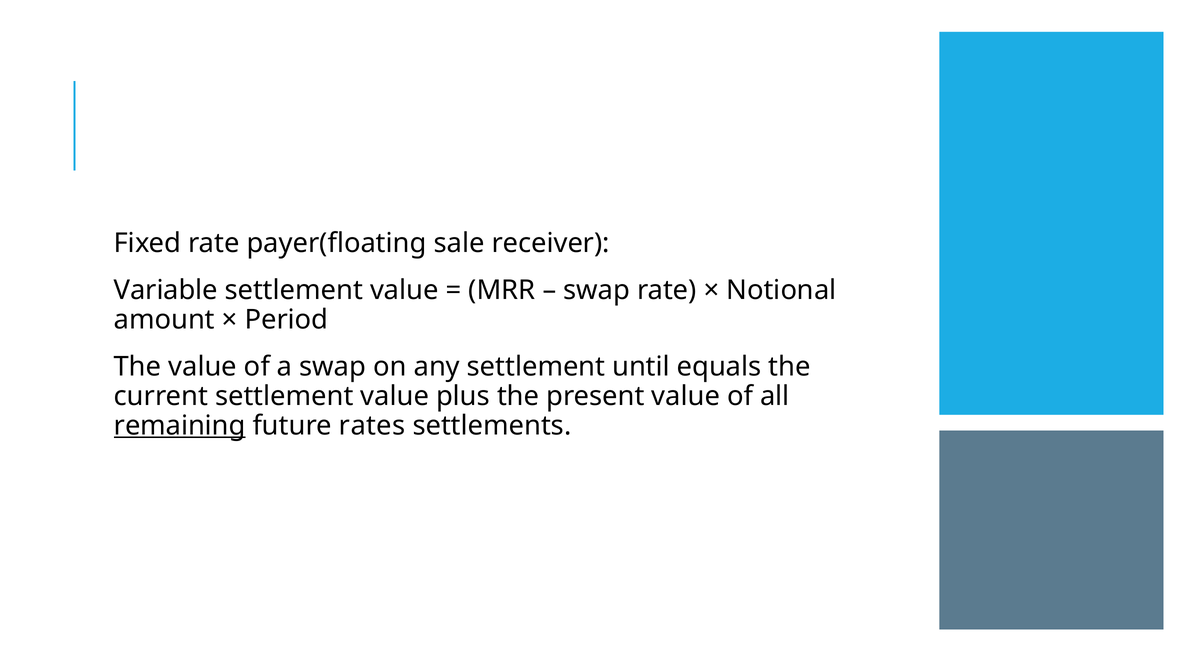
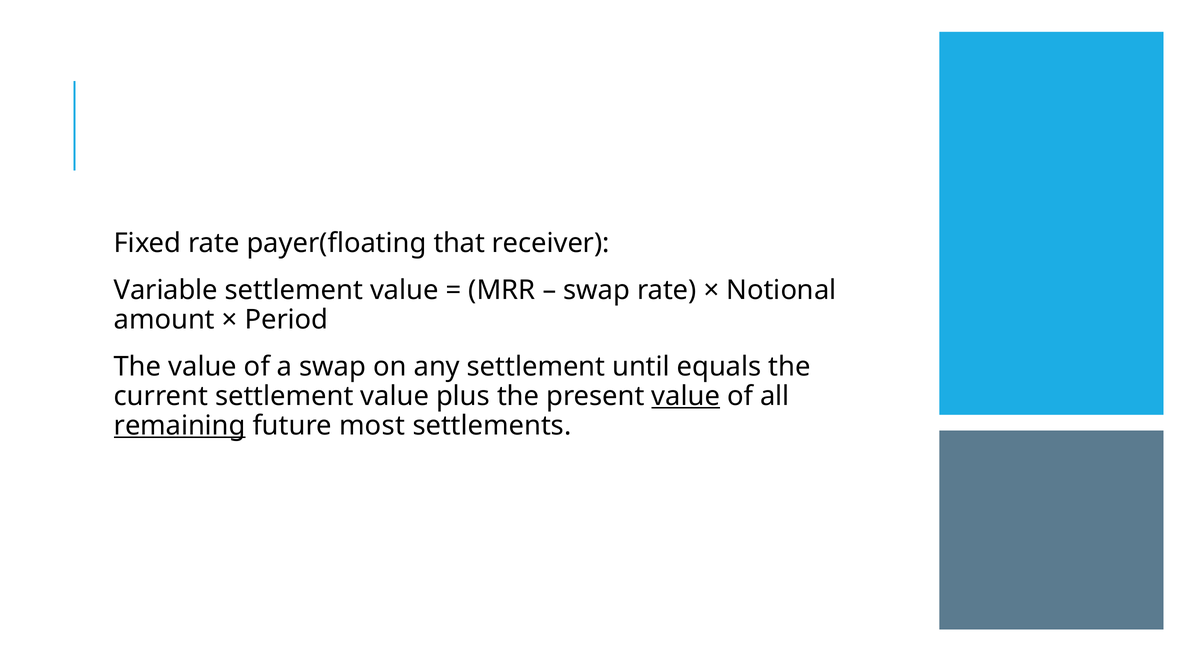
sale: sale -> that (459, 243)
value underline: none -> present (686, 396)
rates: rates -> most (372, 426)
